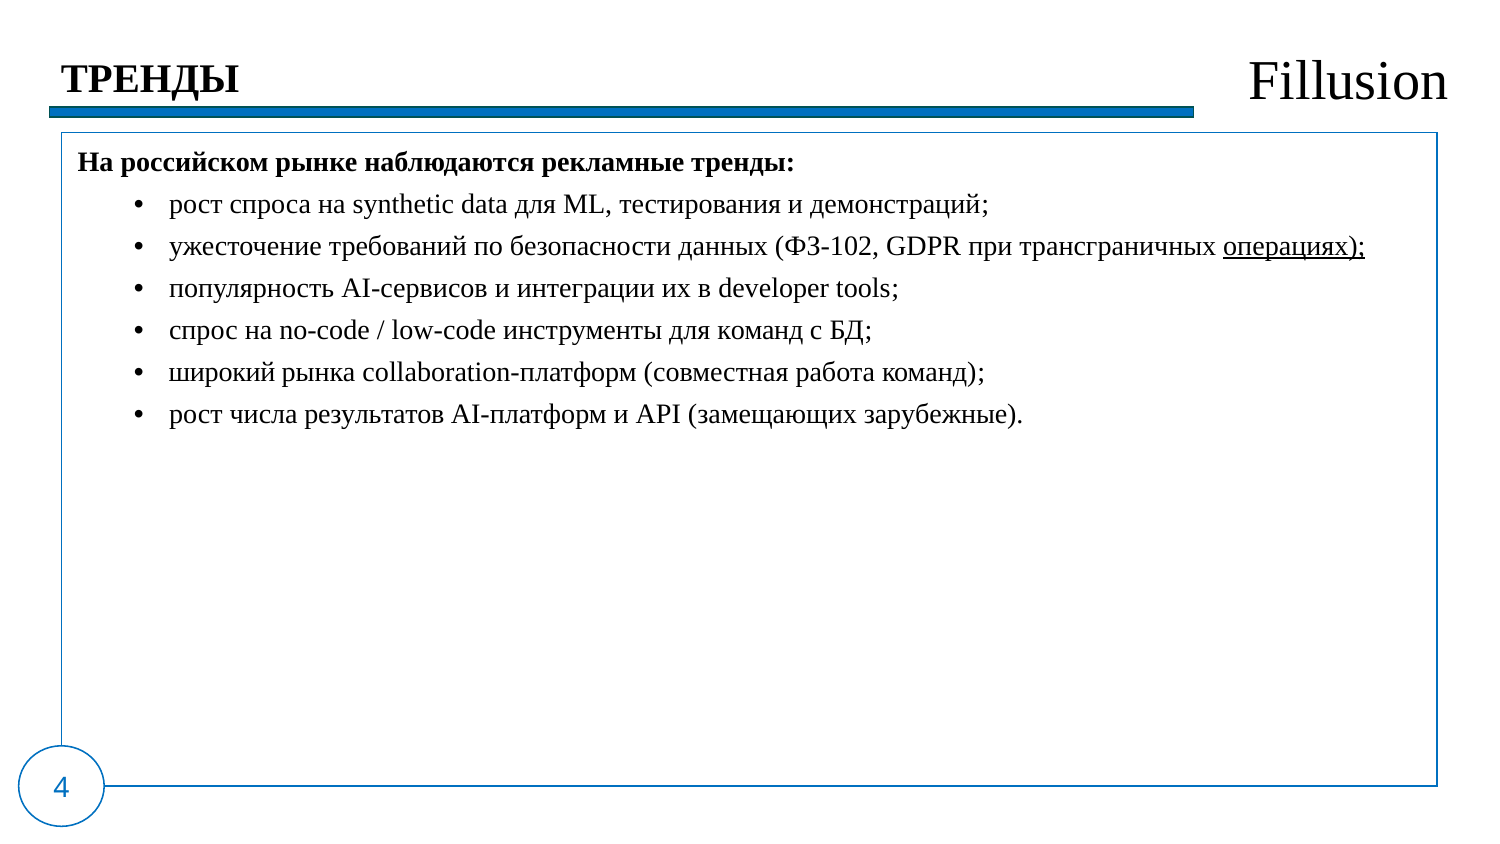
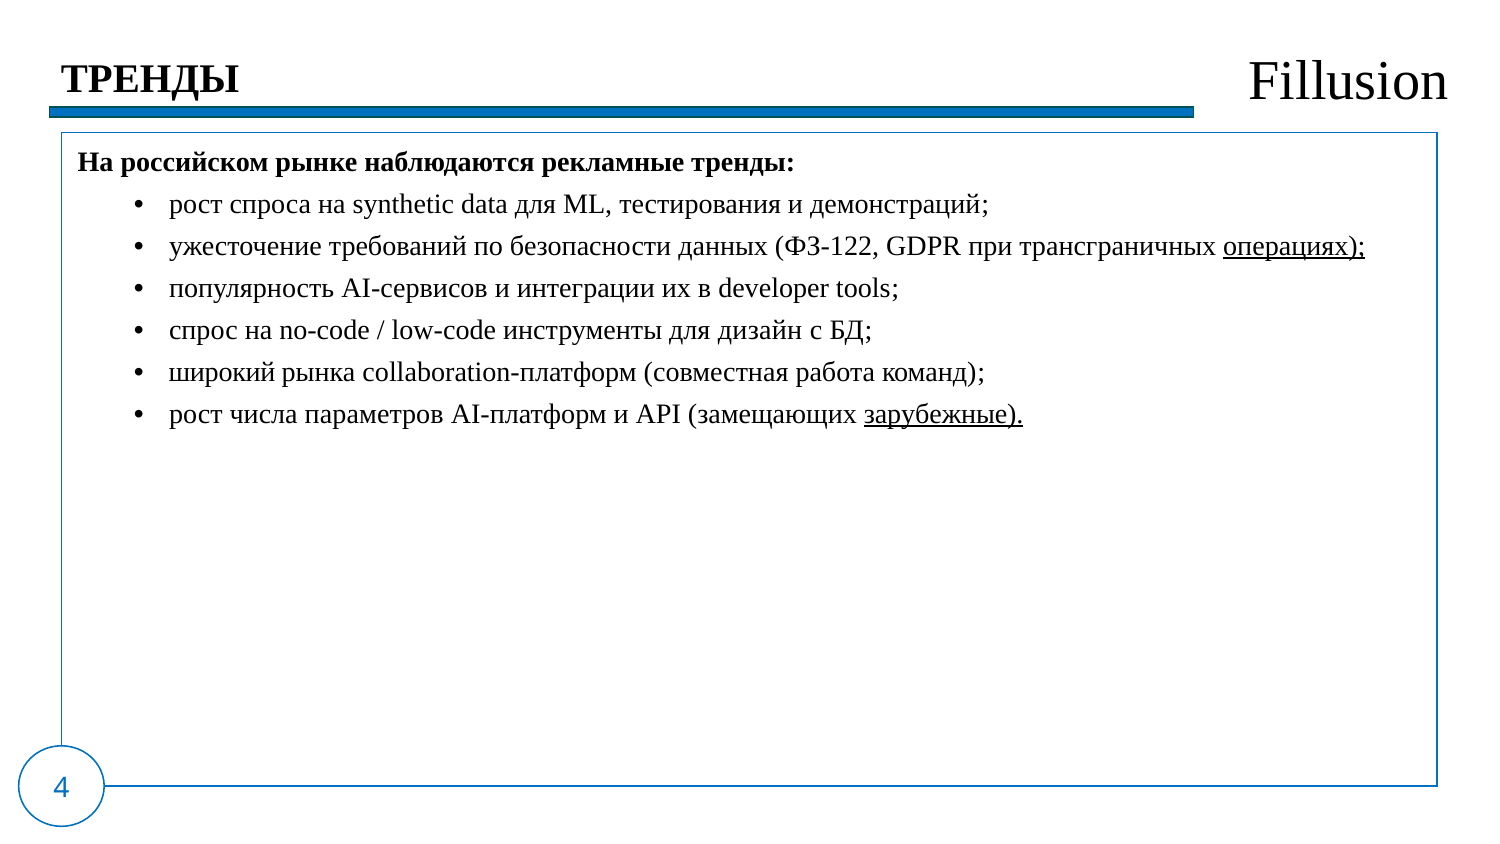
ФЗ-102: ФЗ-102 -> ФЗ-122 (827, 246)
для команд: команд -> дизайн (760, 330)
результатов: результатов -> параметров (374, 414)
зарубежные underline: none -> present (944, 414)
